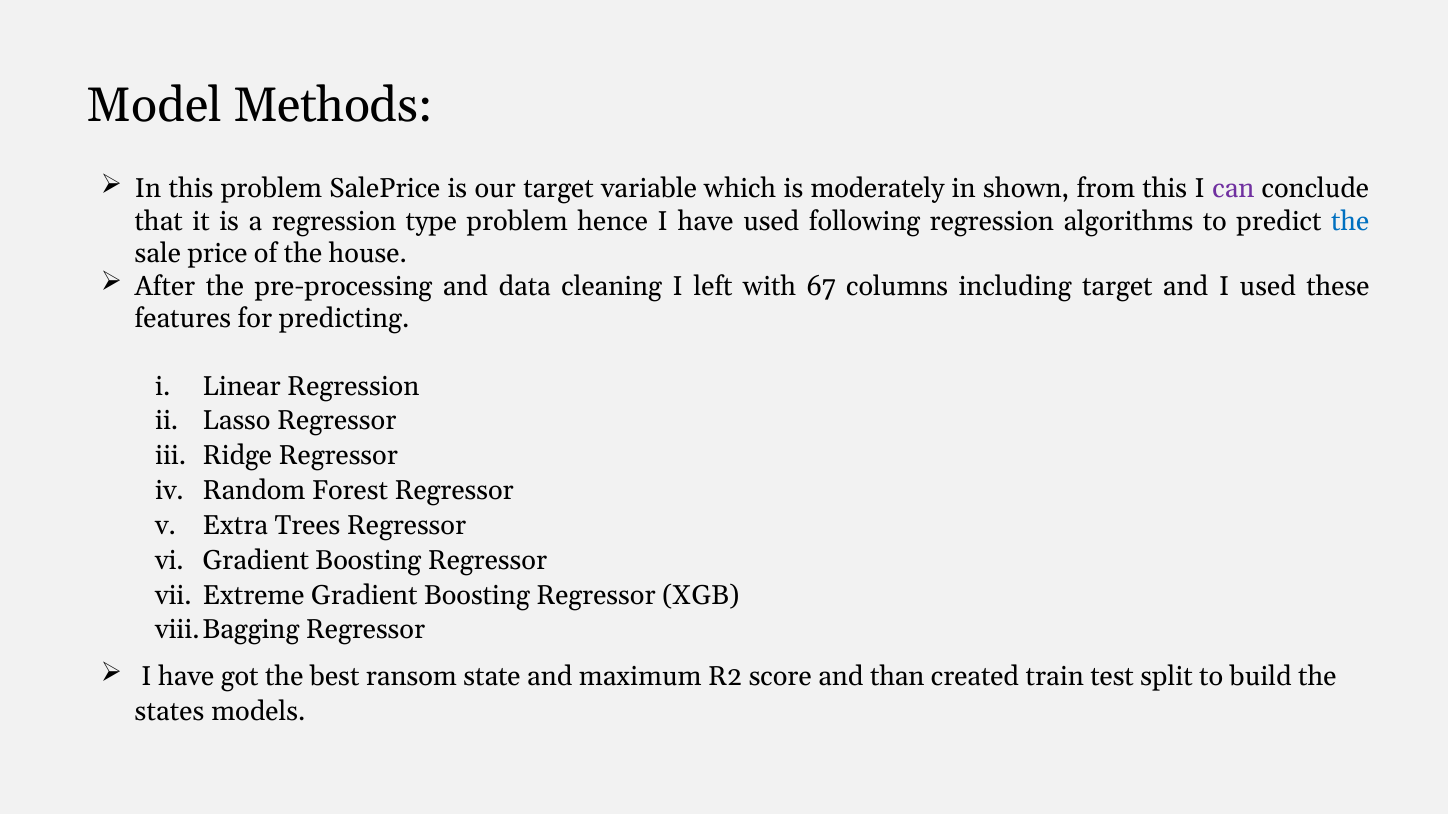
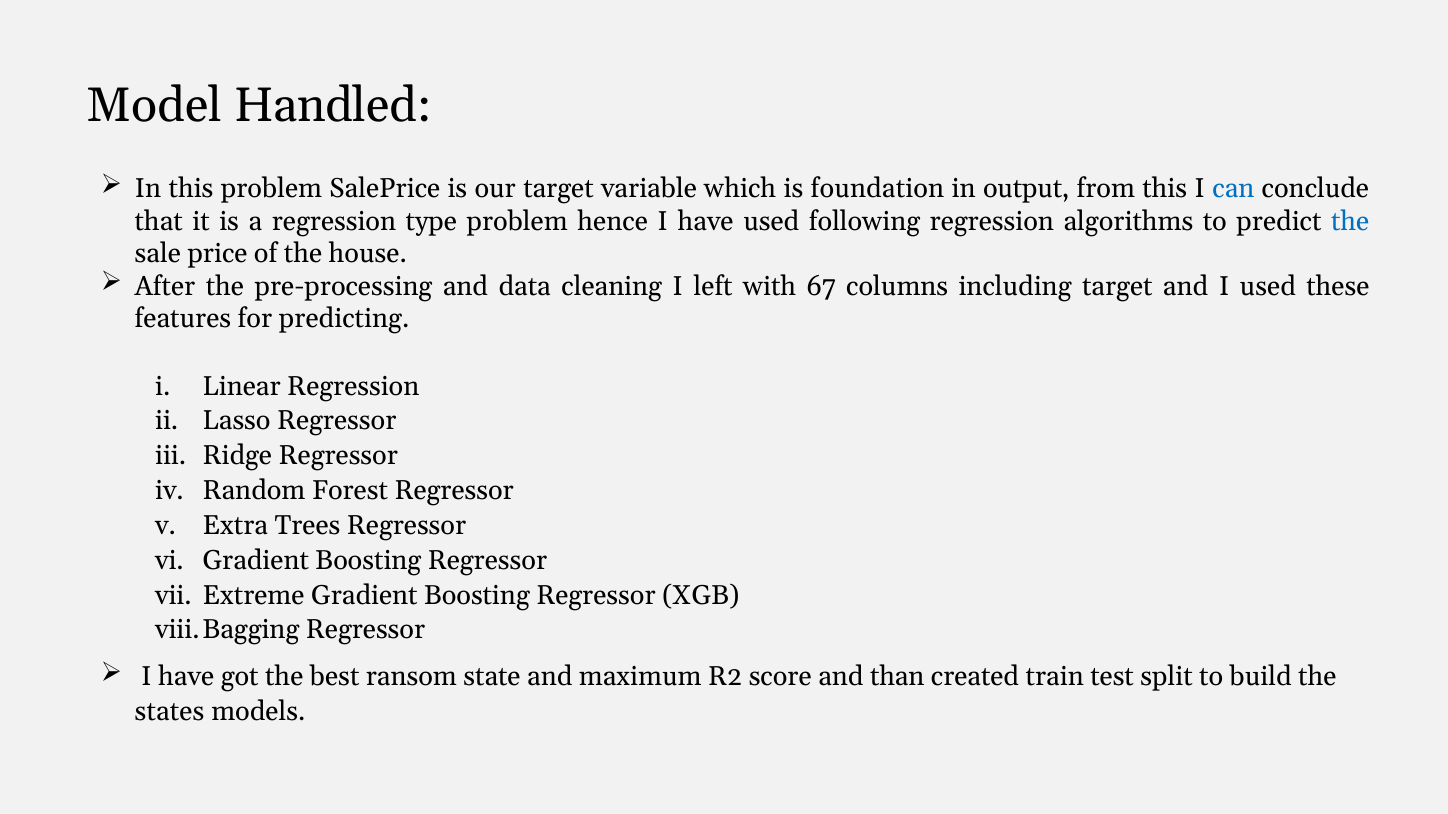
Methods: Methods -> Handled (333, 106)
moderately: moderately -> foundation (877, 189)
shown: shown -> output (1026, 189)
can colour: purple -> blue (1233, 189)
